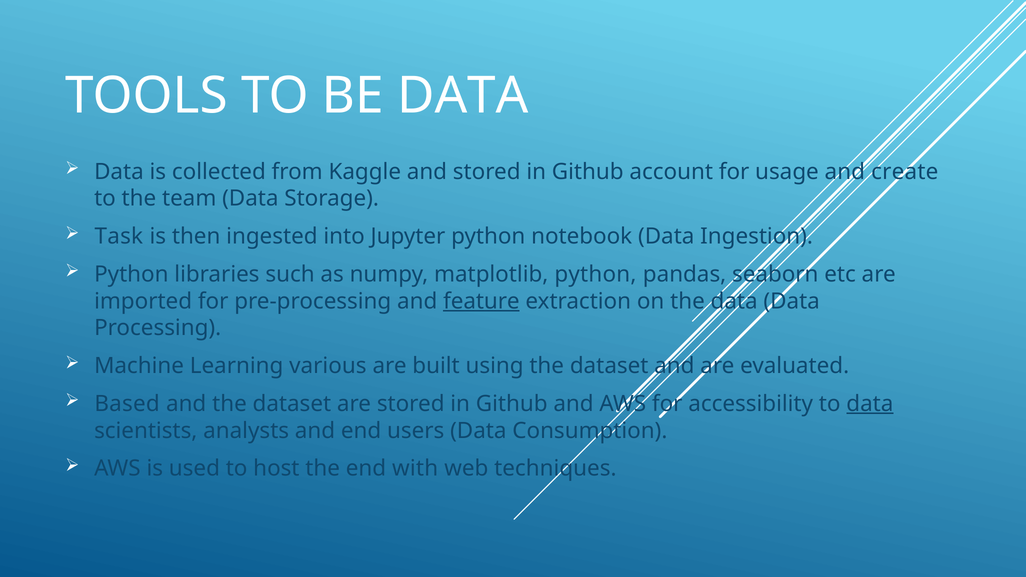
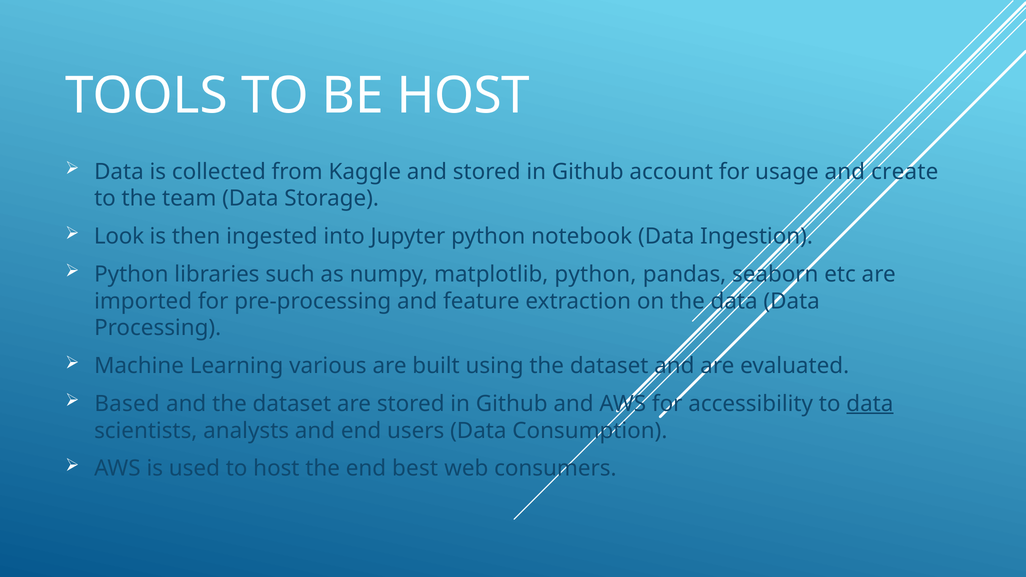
BE DATA: DATA -> HOST (463, 96)
Task: Task -> Look (119, 236)
feature underline: present -> none (481, 301)
with: with -> best (415, 469)
techniques: techniques -> consumers (555, 469)
